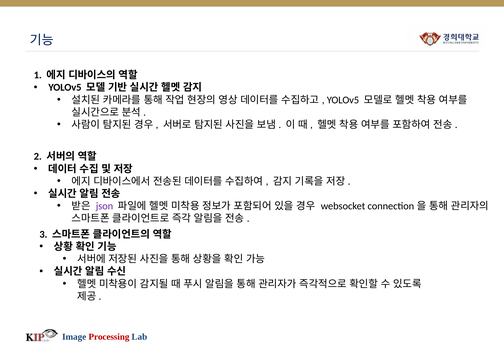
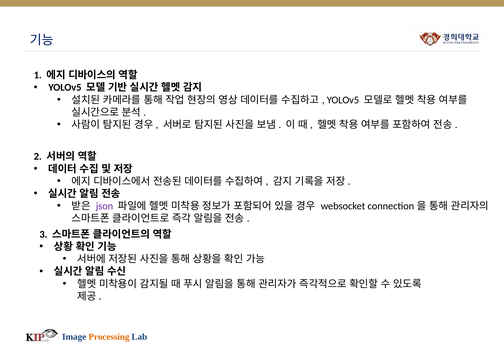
Processing colour: red -> orange (109, 337)
